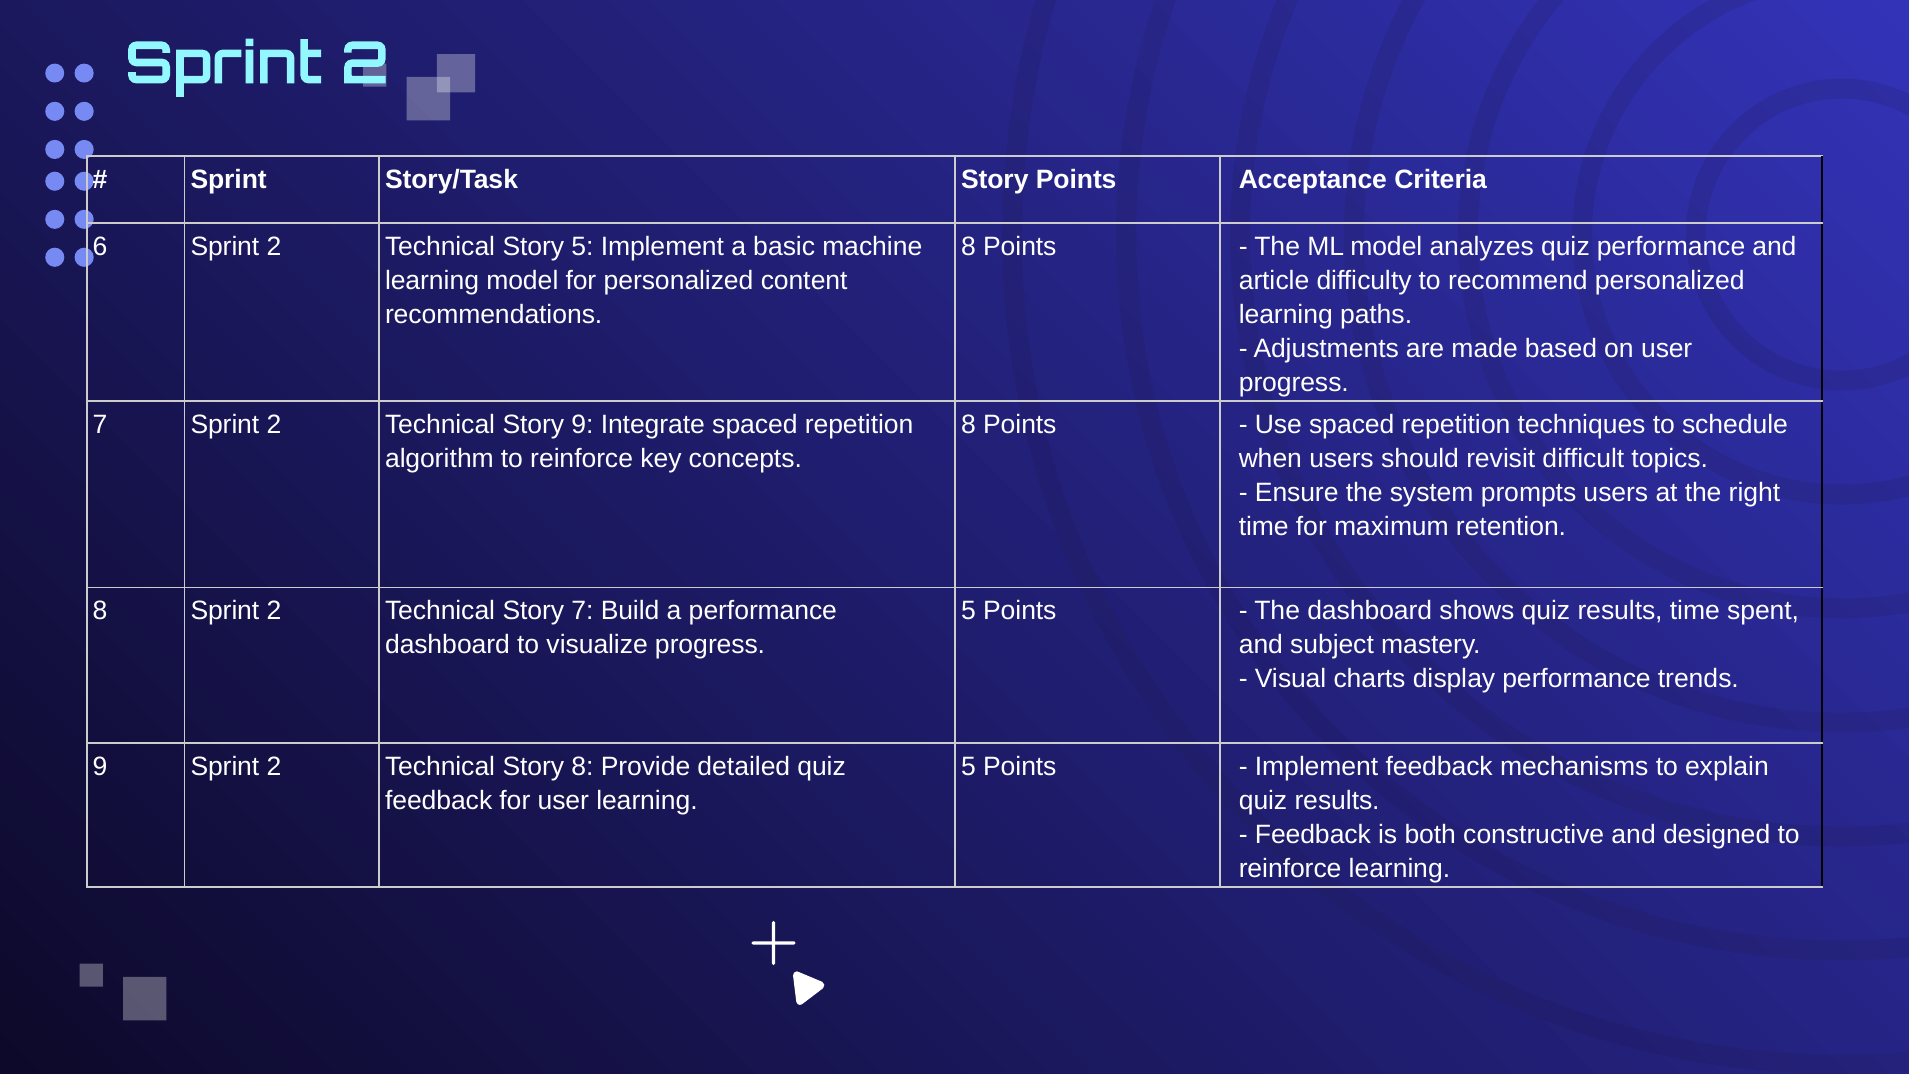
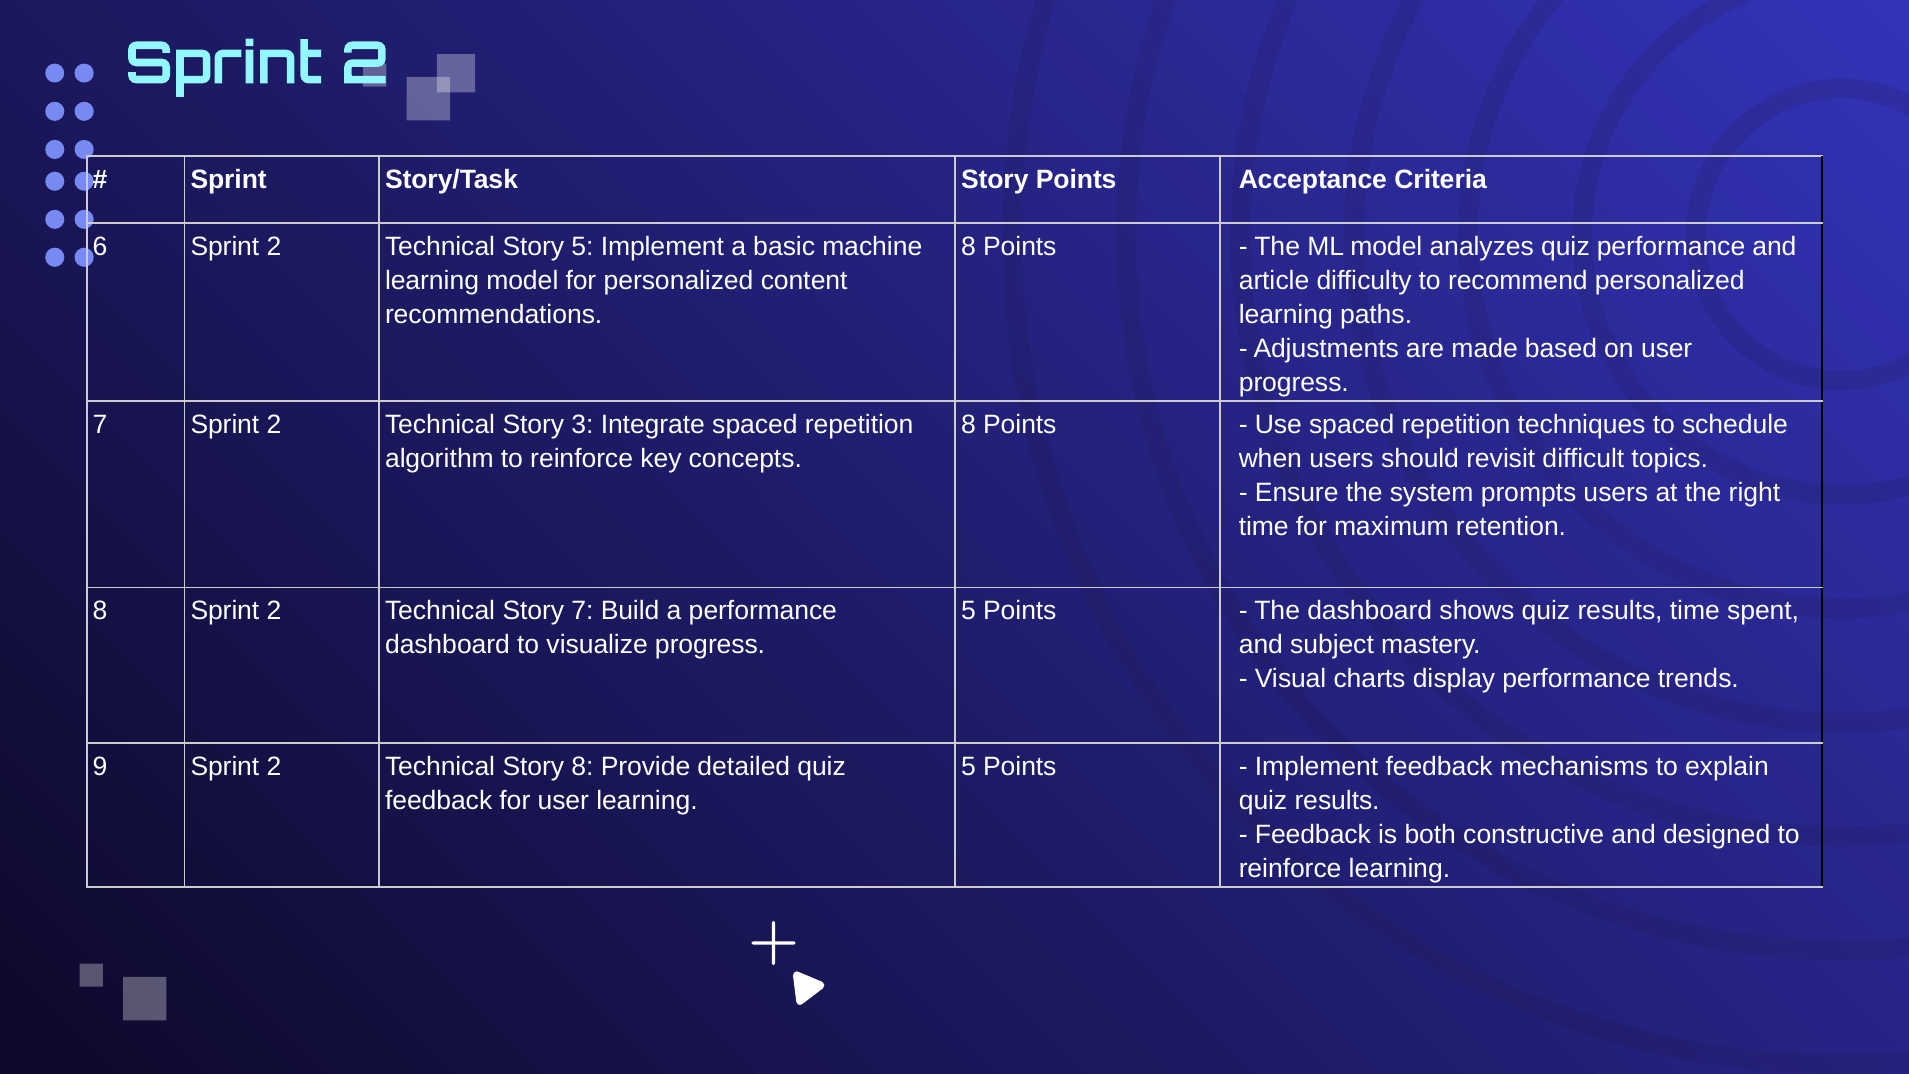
Story 9: 9 -> 3 (582, 424)
